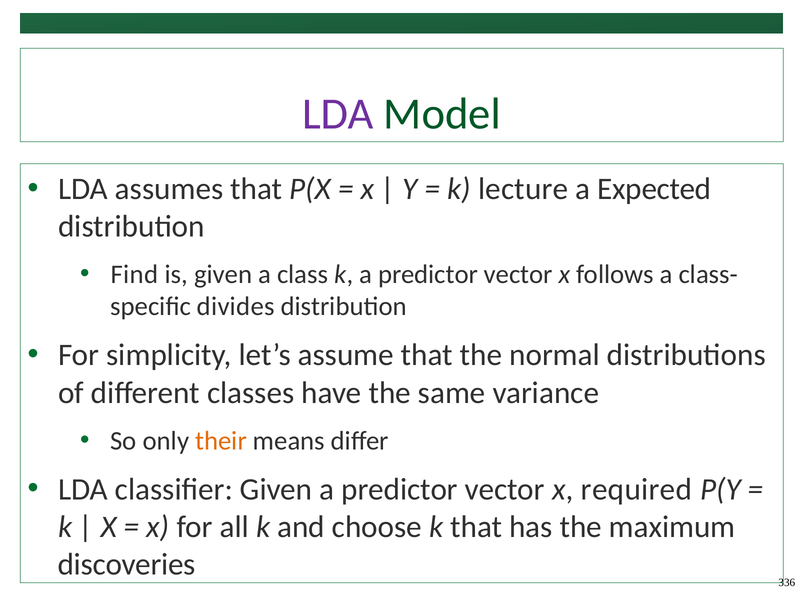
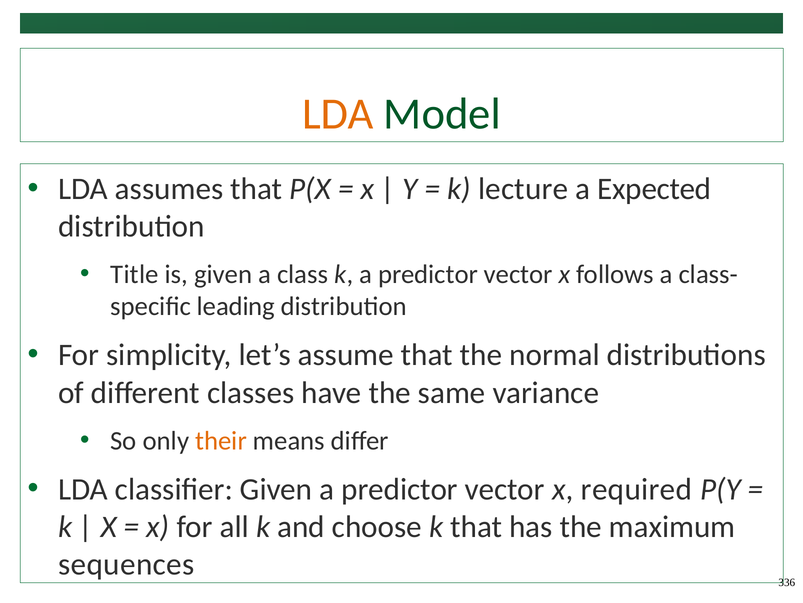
LDA colour: purple -> orange (338, 114)
Find: Find -> Title (134, 274)
divides: divides -> leading (236, 306)
discoveries: discoveries -> sequences (126, 564)
